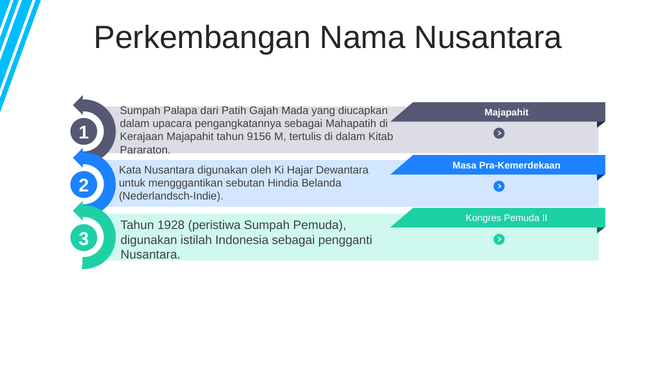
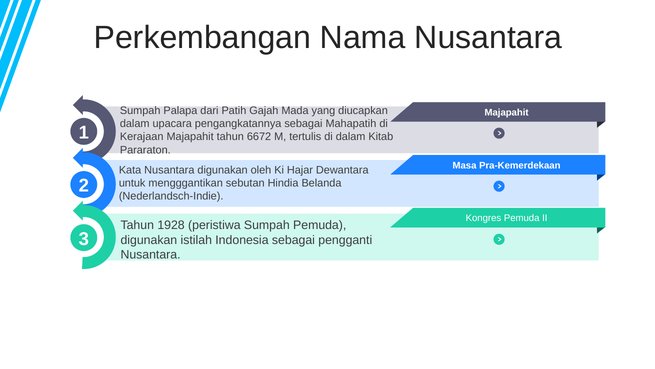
9156: 9156 -> 6672 (259, 137)
